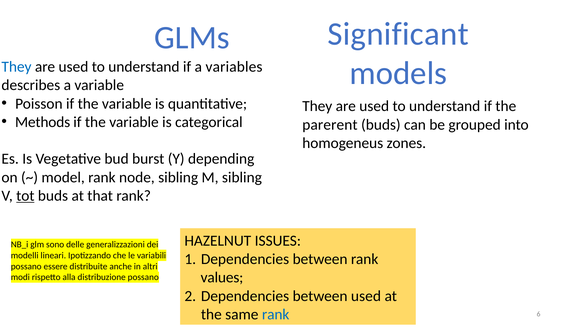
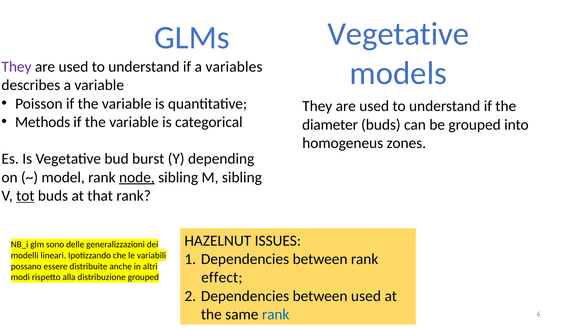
GLMs Significant: Significant -> Vegetative (398, 34)
They colour: blue -> purple (16, 67)
parerent: parerent -> diameter (330, 125)
node underline: none -> present (137, 177)
values: values -> effect (222, 278)
distribuzione possano: possano -> grouped (143, 277)
